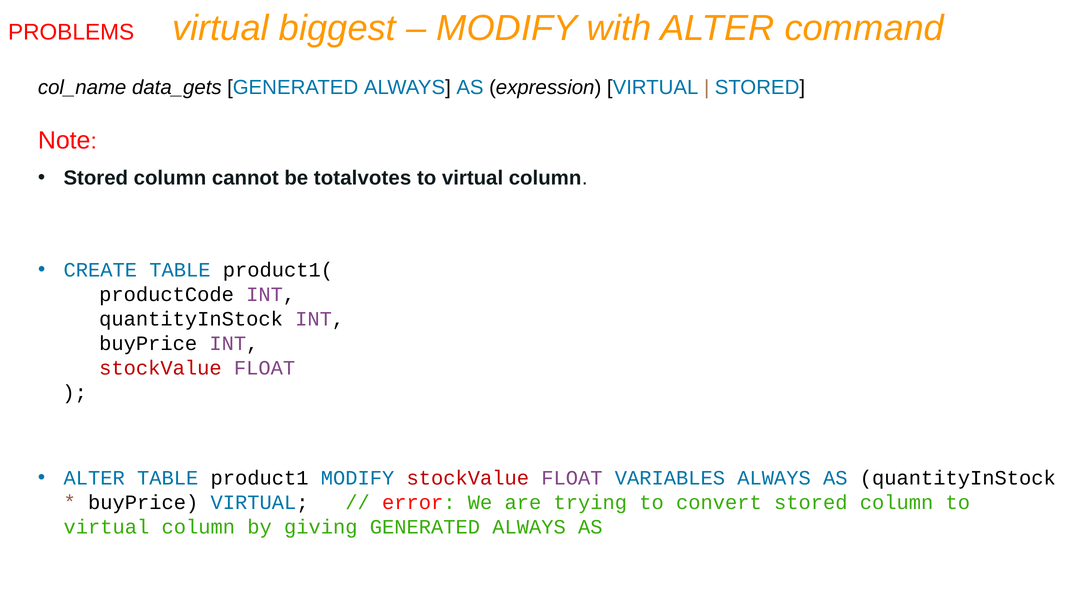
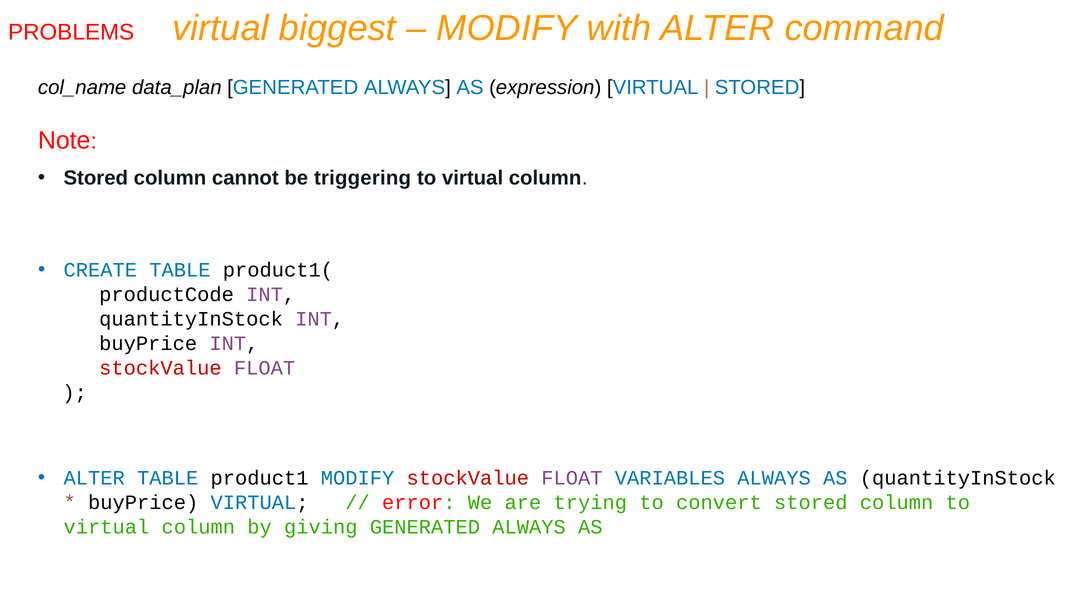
data_gets: data_gets -> data_plan (177, 87)
totalvotes: totalvotes -> triggering (363, 178)
